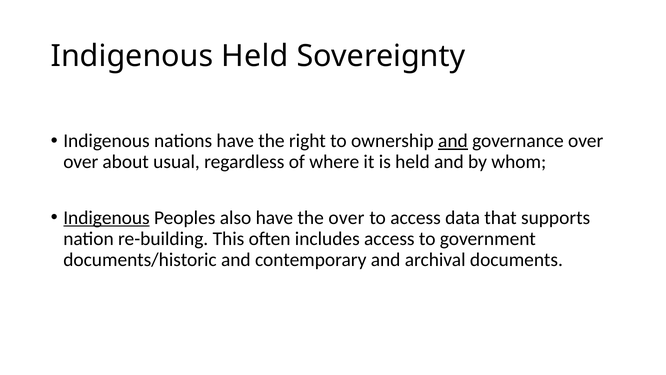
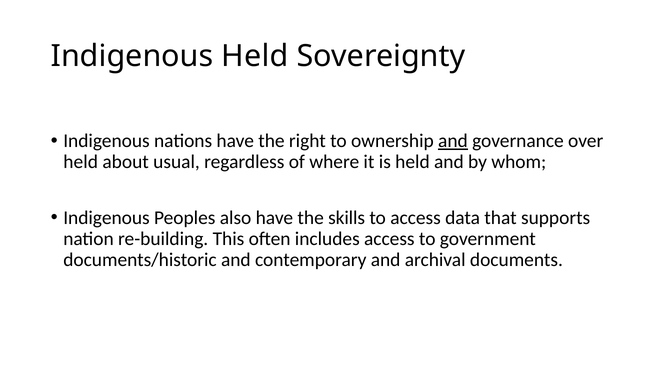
over: over -> held (81, 162)
Indigenous underline: present -> none (106, 217)
the over: over -> skills (347, 217)
